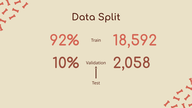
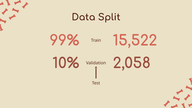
92%: 92% -> 99% (64, 41)
18,592: 18,592 -> 15,522 (135, 41)
